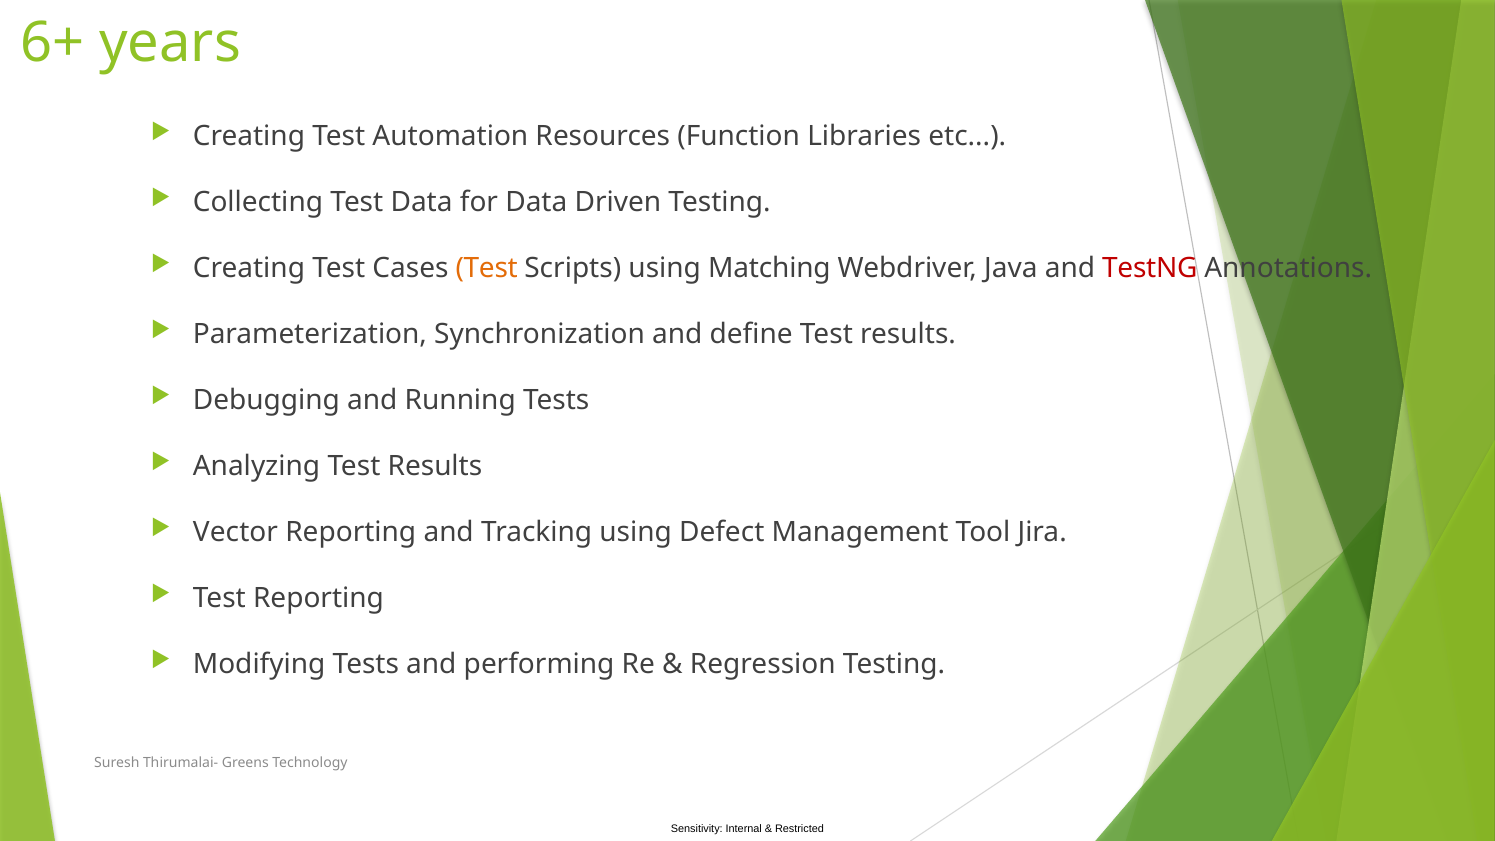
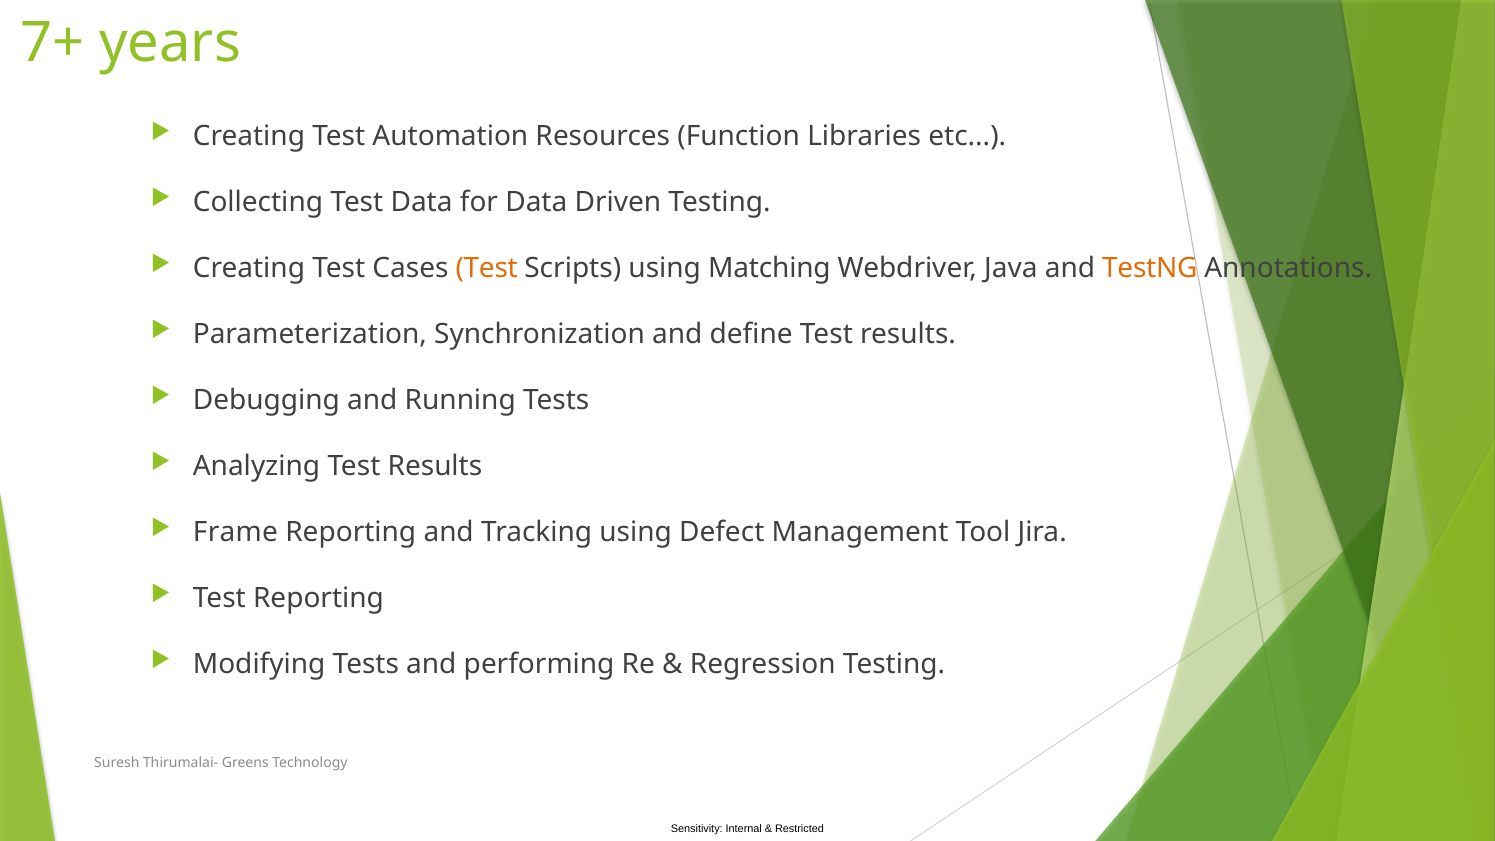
6+: 6+ -> 7+ (53, 43)
TestNG colour: red -> orange (1150, 268)
Vector: Vector -> Frame (235, 532)
